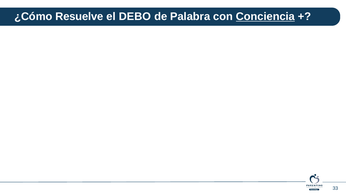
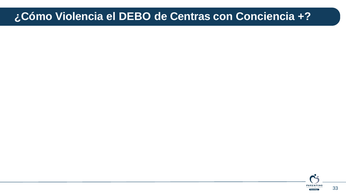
Resuelve: Resuelve -> Violencia (79, 17)
Palabra: Palabra -> Centras (190, 17)
Conciencia underline: present -> none (265, 17)
